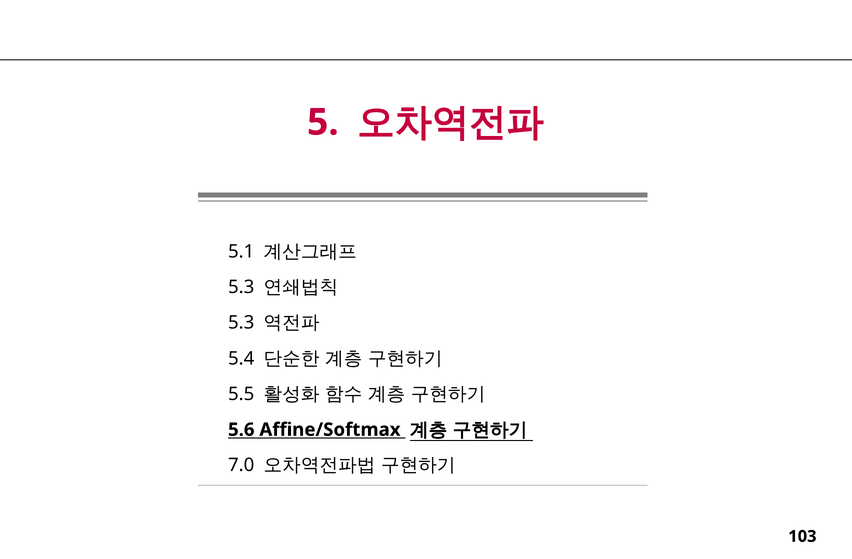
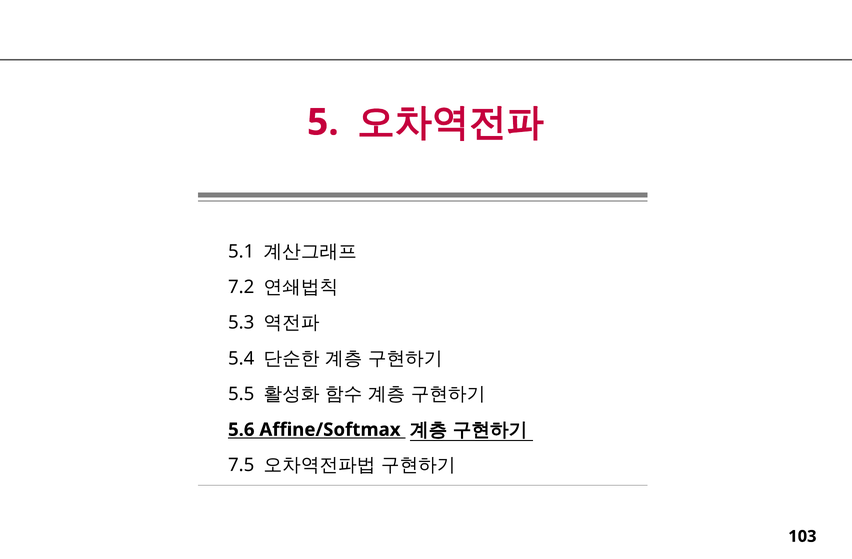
5.3: 5.3 -> 7.2 (241, 288)
7.0: 7.0 -> 7.5 (241, 466)
